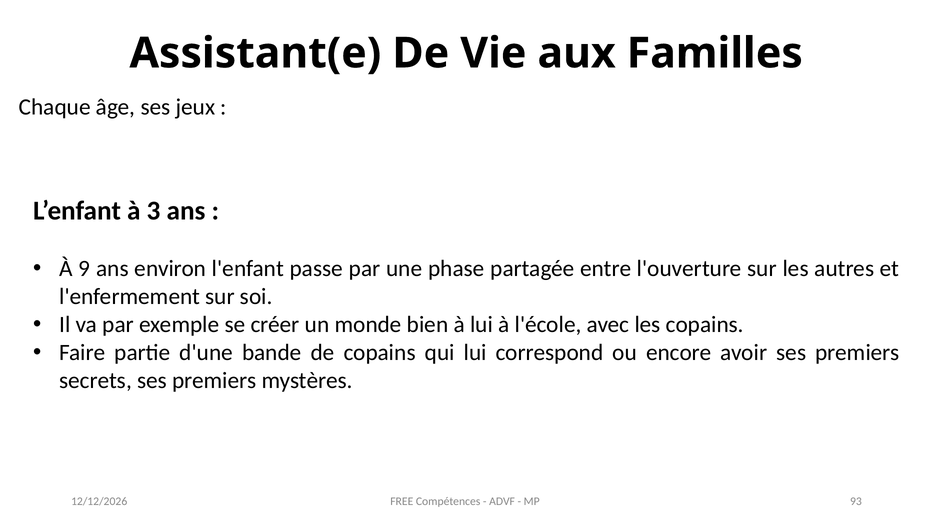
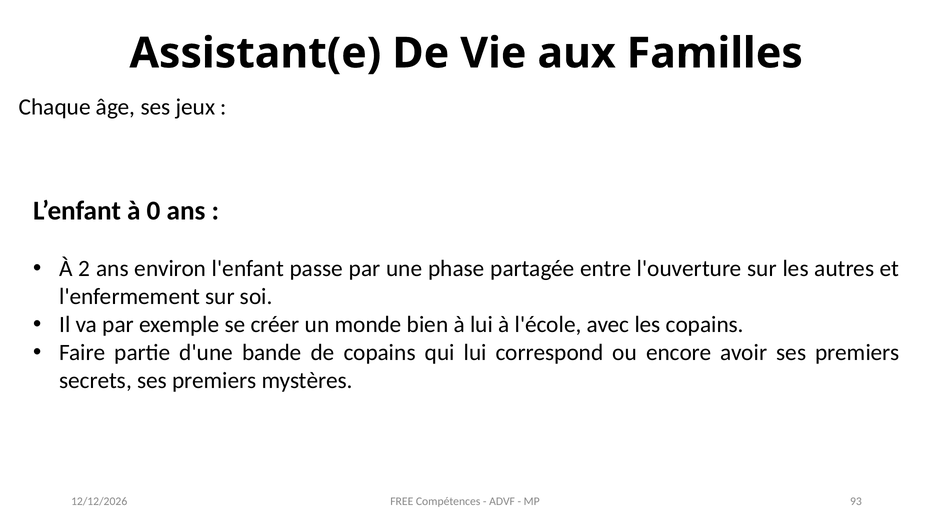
3: 3 -> 0 (154, 211)
9: 9 -> 2 (84, 269)
